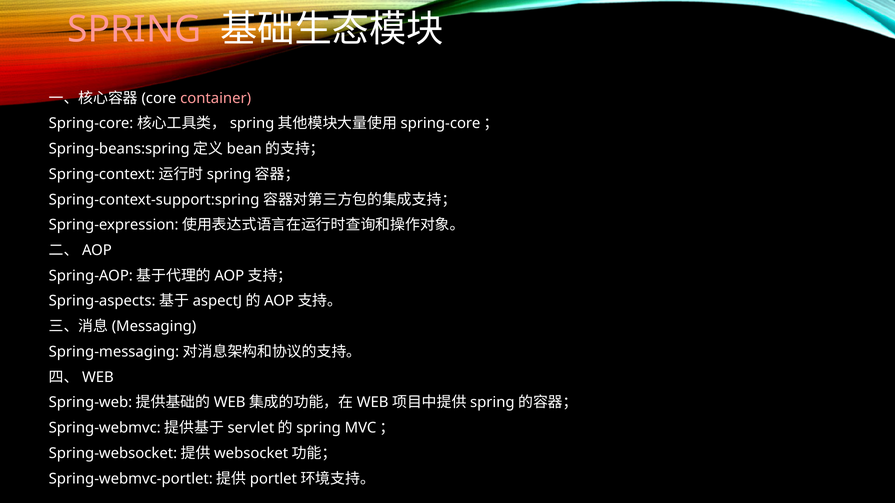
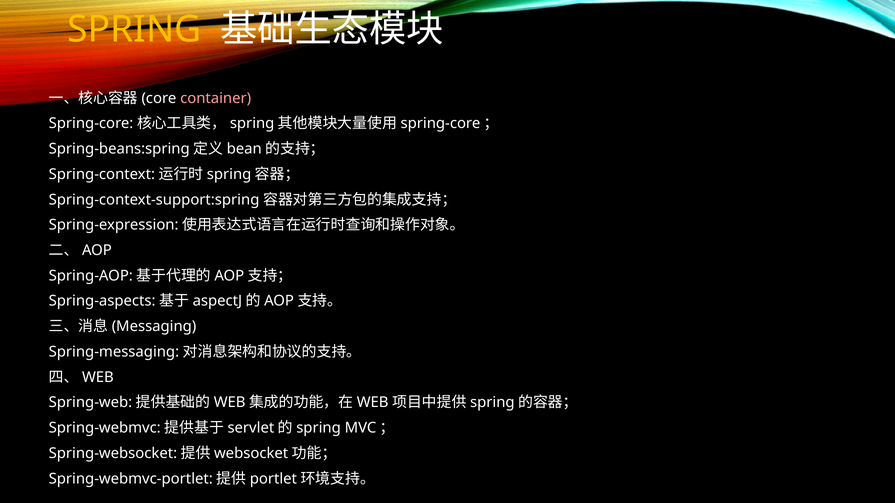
SPRING colour: pink -> yellow (134, 30)
